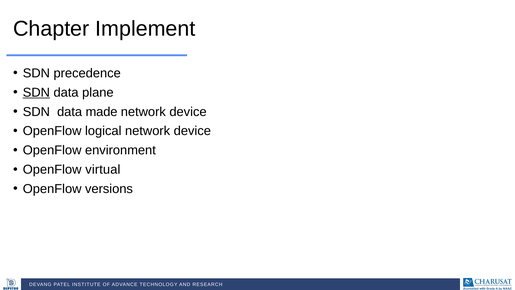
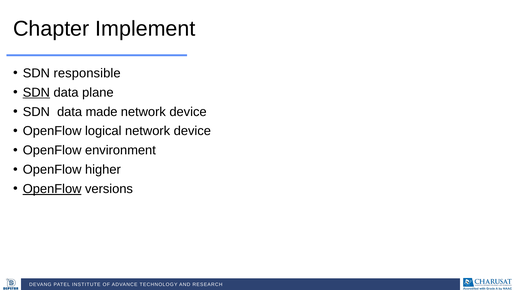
precedence: precedence -> responsible (87, 73)
virtual: virtual -> higher (103, 169)
OpenFlow underline: none -> present (52, 189)
